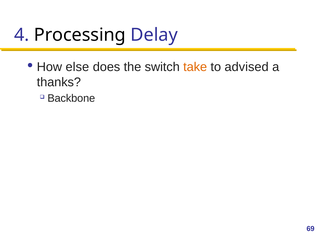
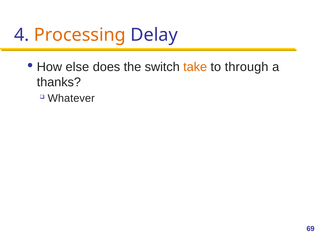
Processing colour: black -> orange (80, 35)
advised: advised -> through (247, 67)
Backbone: Backbone -> Whatever (71, 98)
